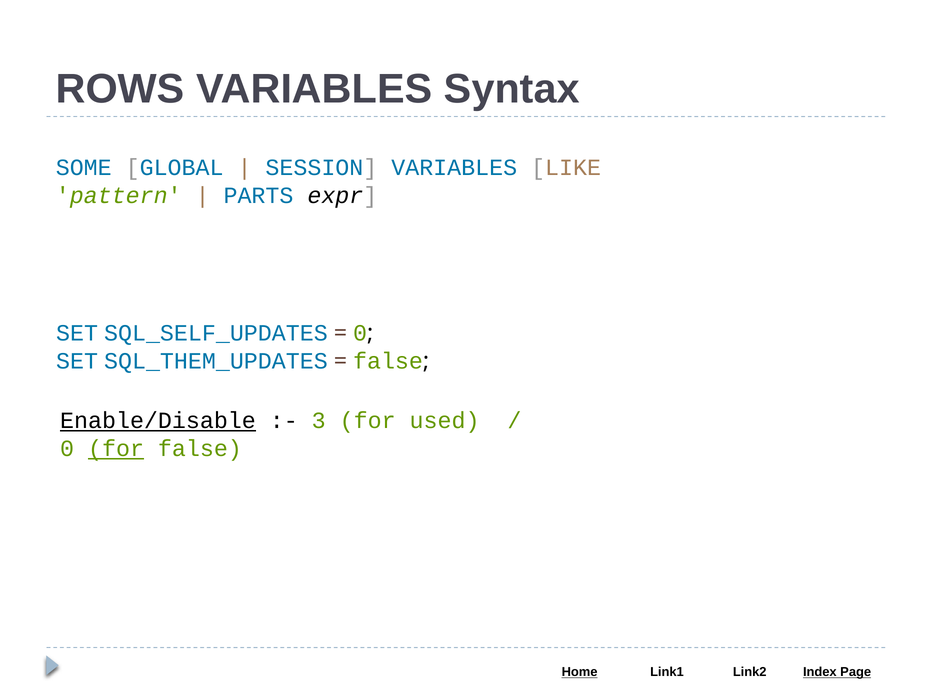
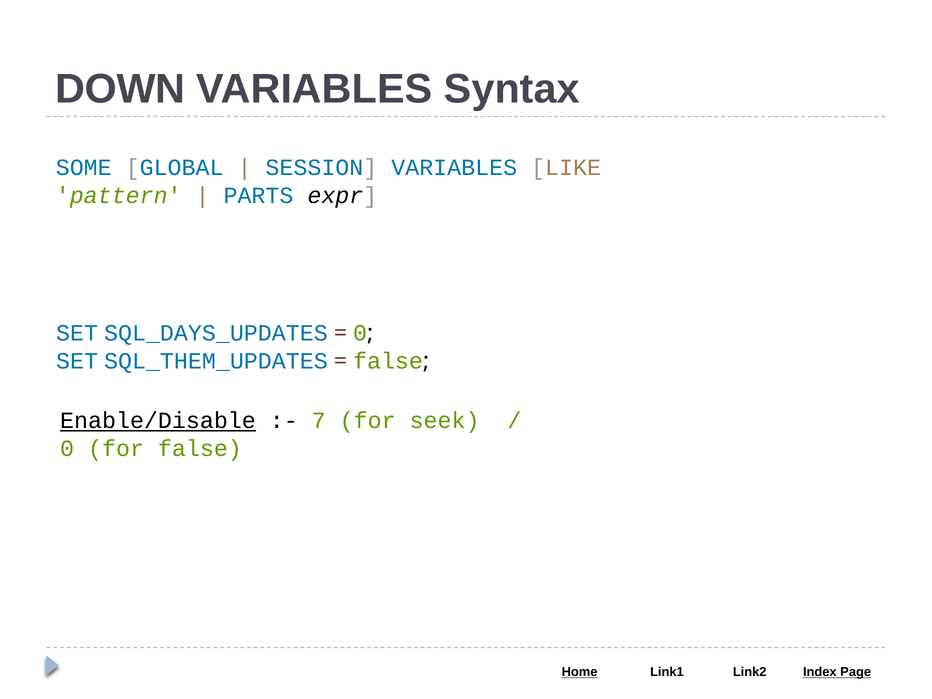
ROWS: ROWS -> DOWN (120, 89)
SQL_SELF_UPDATES: SQL_SELF_UPDATES -> SQL_DAYS_UPDATES (216, 333)
3: 3 -> 7 (319, 421)
used: used -> seek (445, 421)
for underline: present -> none (116, 449)
